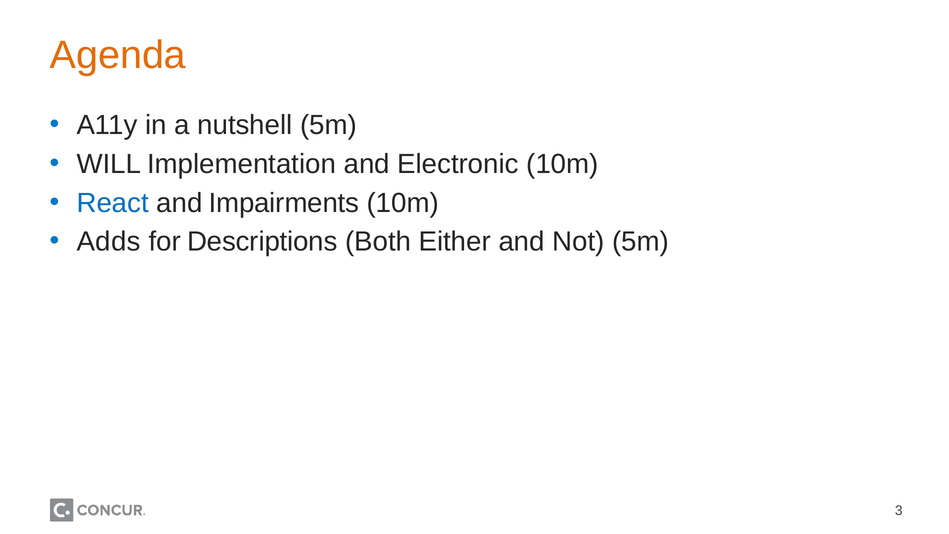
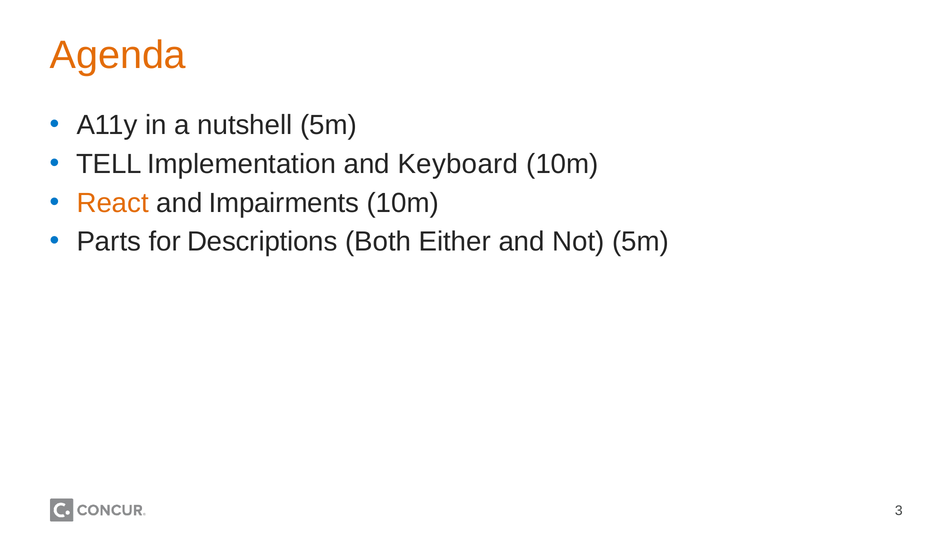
WILL: WILL -> TELL (109, 164)
Electronic: Electronic -> Keyboard (458, 164)
React colour: blue -> orange (113, 203)
Adds: Adds -> Parts (109, 242)
